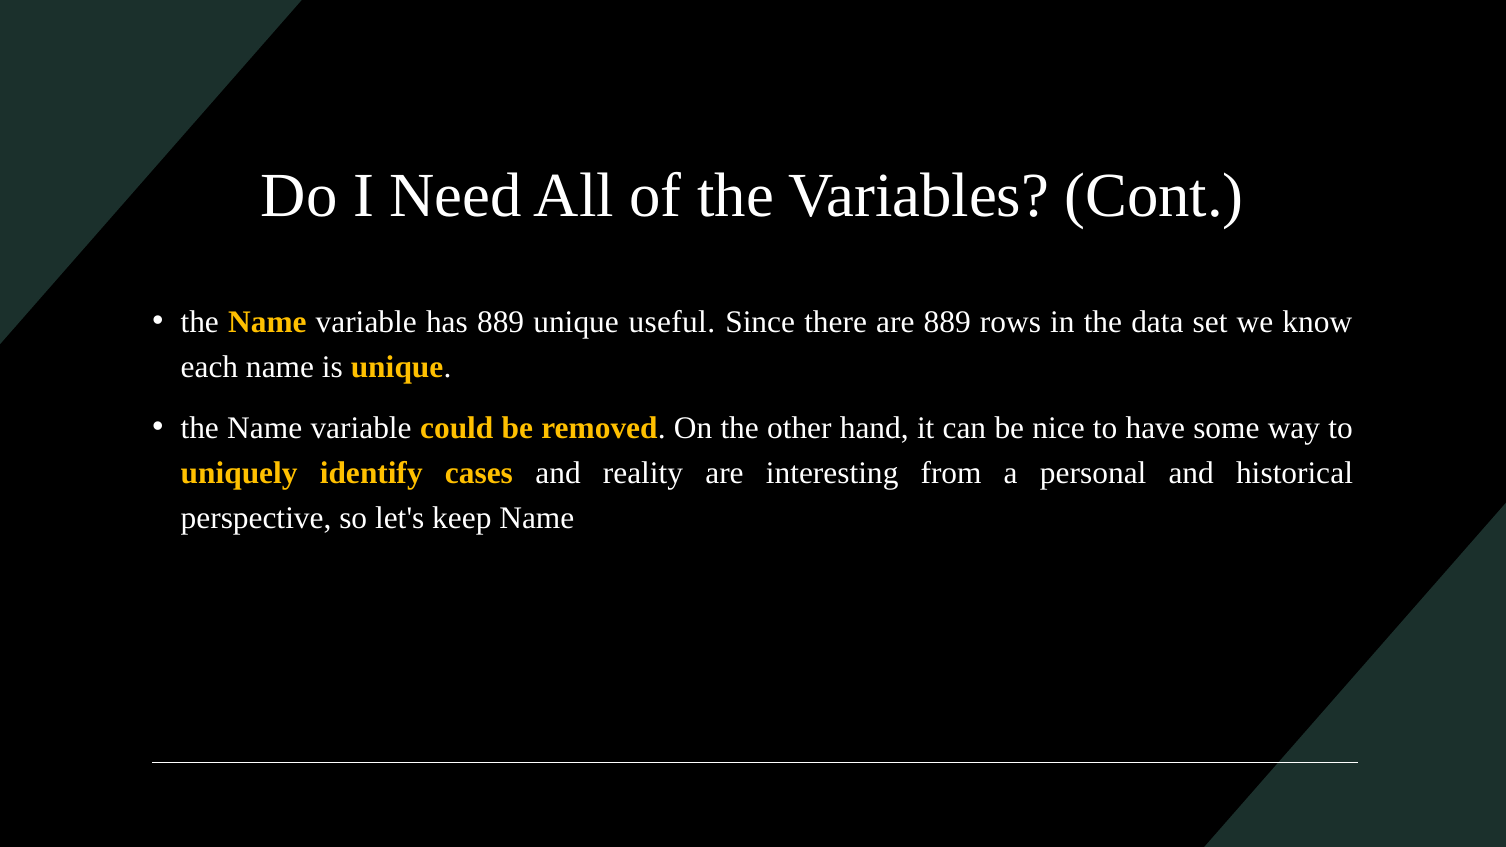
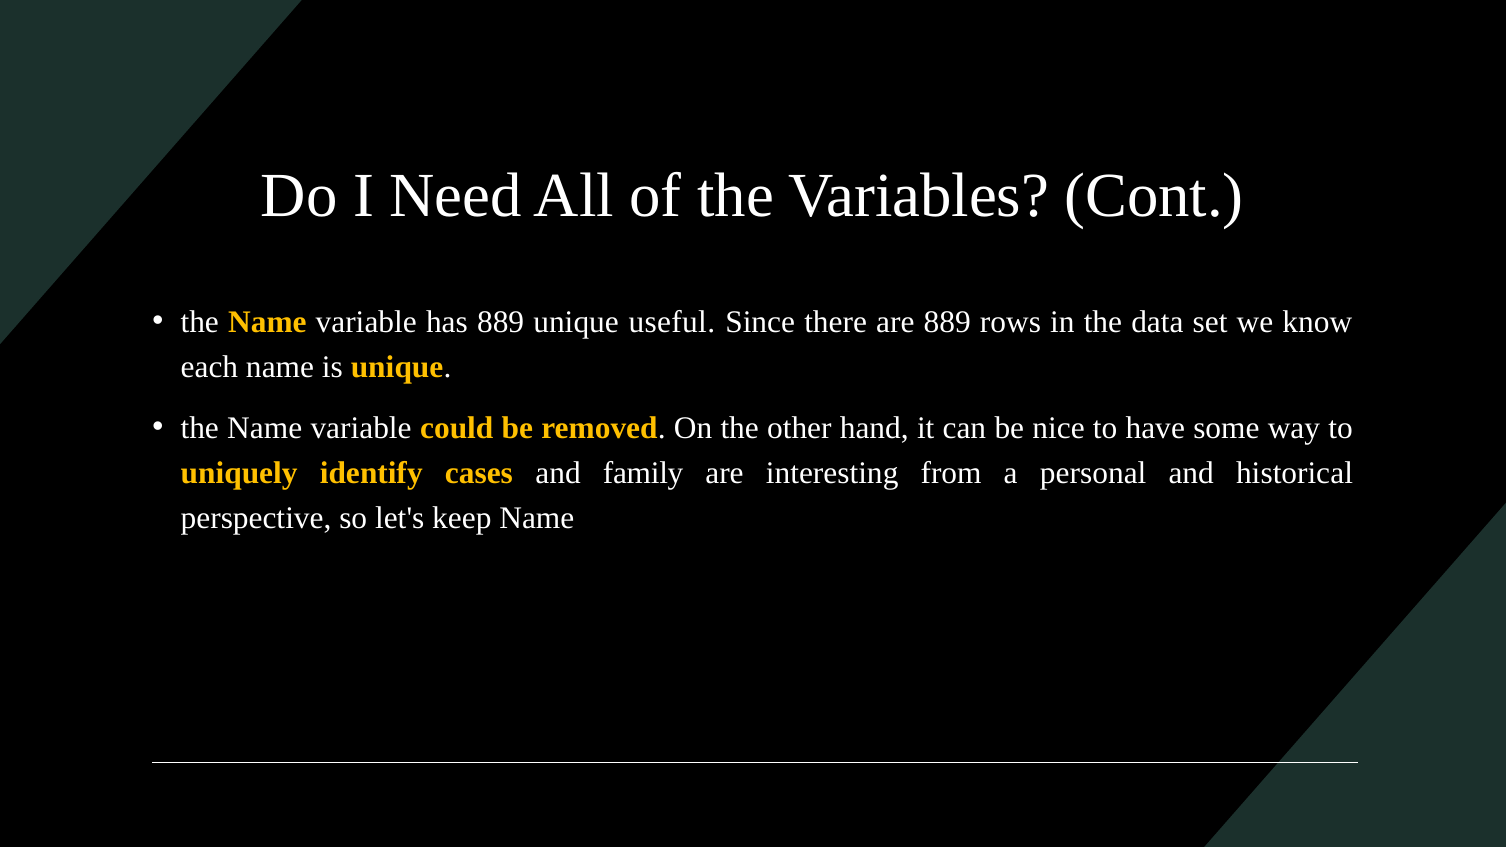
reality: reality -> family (643, 473)
